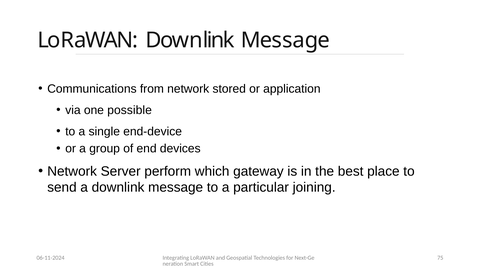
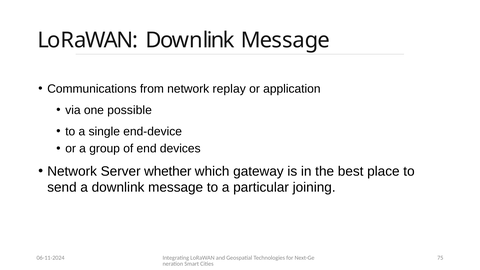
stored: stored -> replay (229, 89)
perform: perform -> whether (168, 171)
